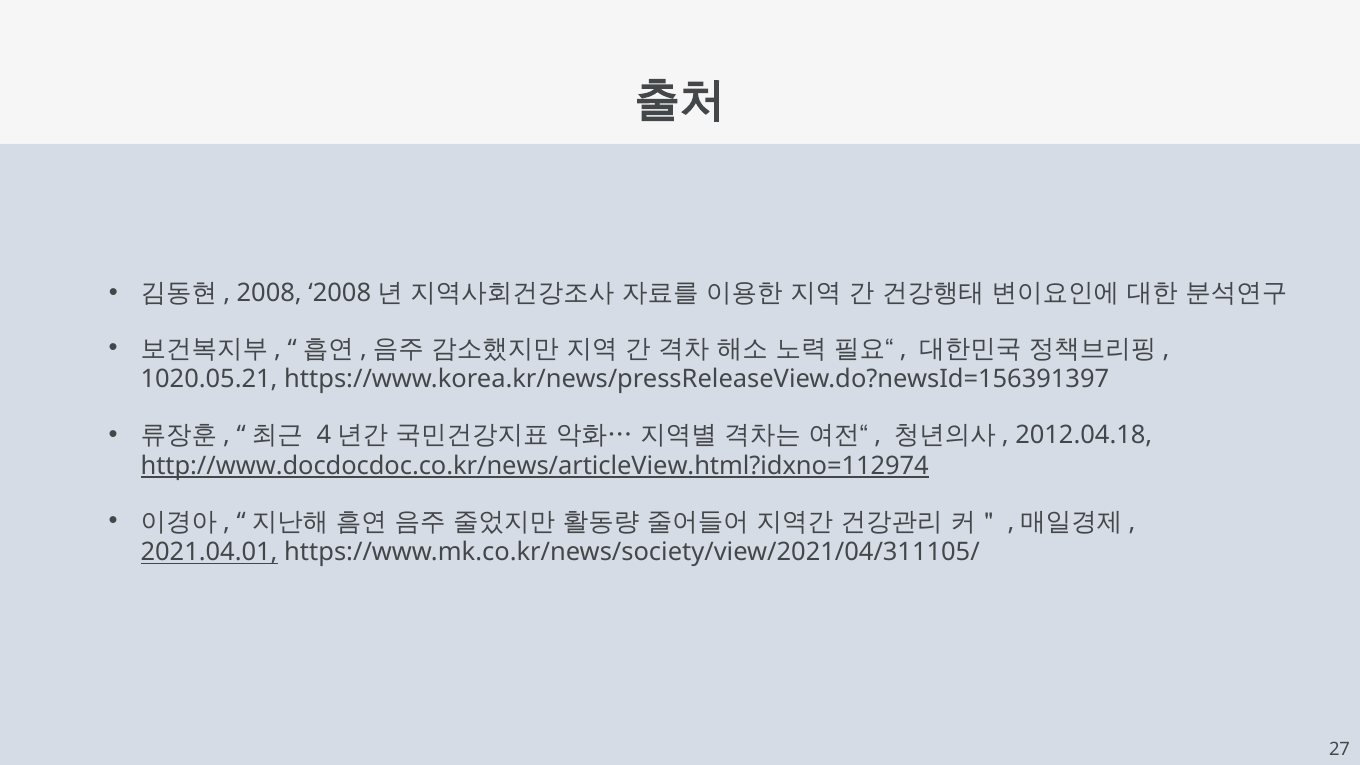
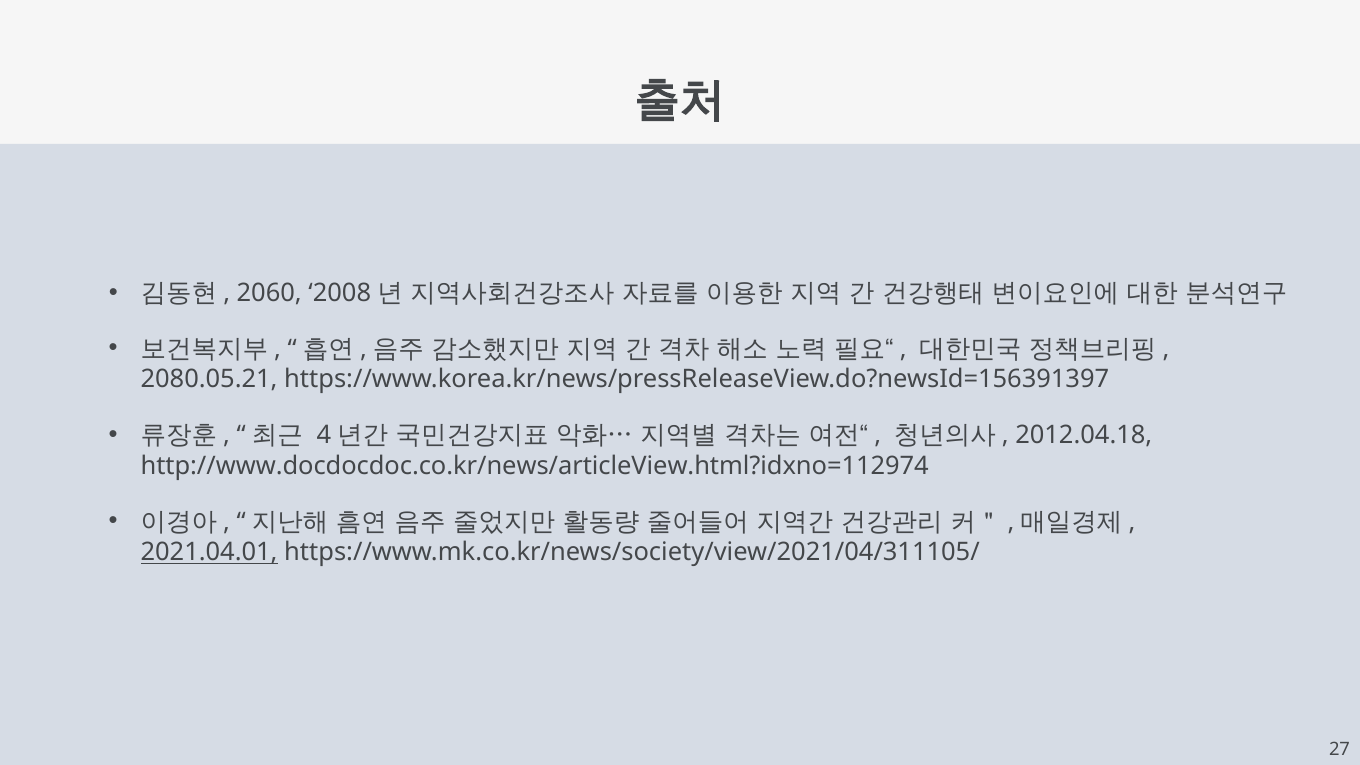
2008: 2008 -> 2060 (269, 293)
1020.05.21: 1020.05.21 -> 2080.05.21 (209, 380)
http://www.docdocdoc.co.kr/news/articleView.html?idxno=112974 underline: present -> none (535, 466)
